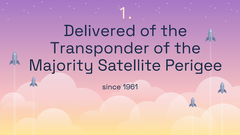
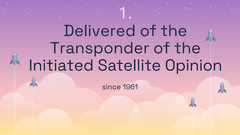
Majority: Majority -> Initiated (61, 65)
Perigee: Perigee -> Opinion (194, 65)
